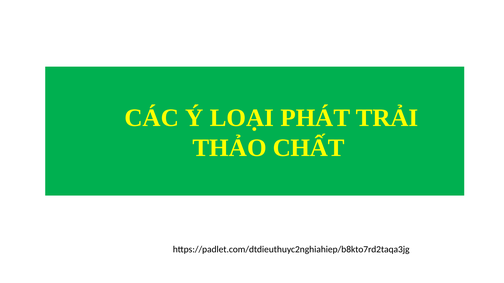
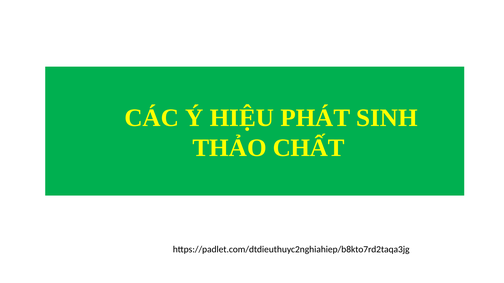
LOẠI: LOẠI -> HIỆU (242, 118)
TRẢI: TRẢI -> SINH (387, 118)
